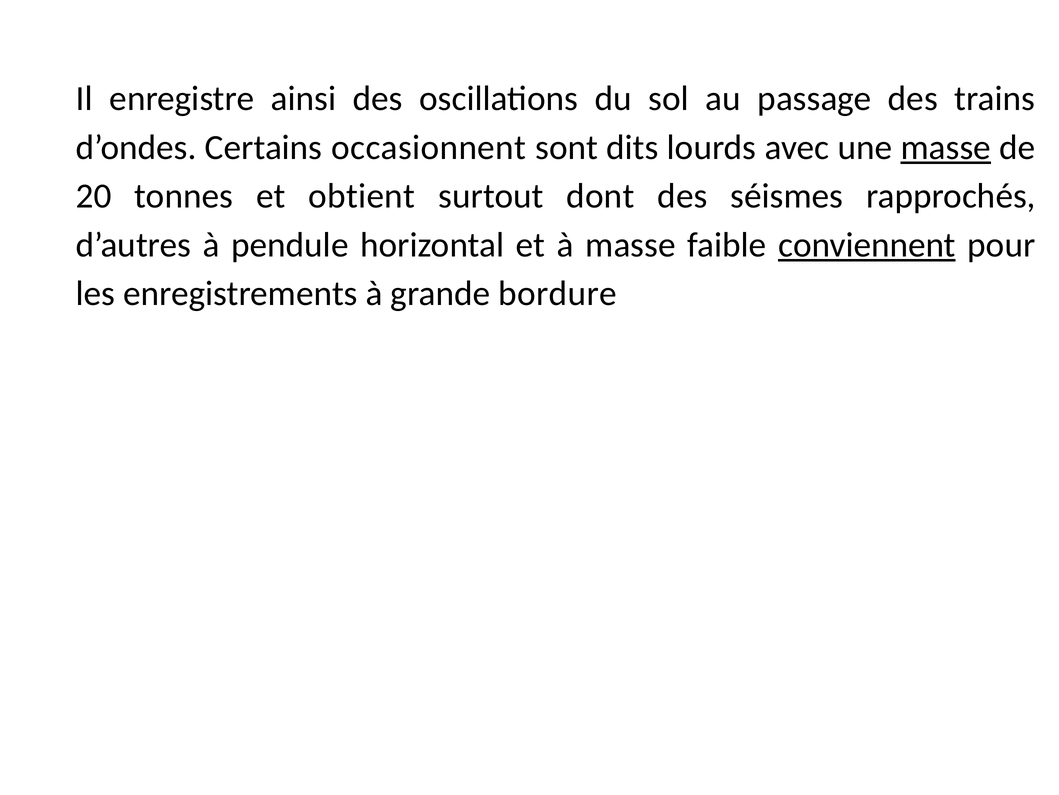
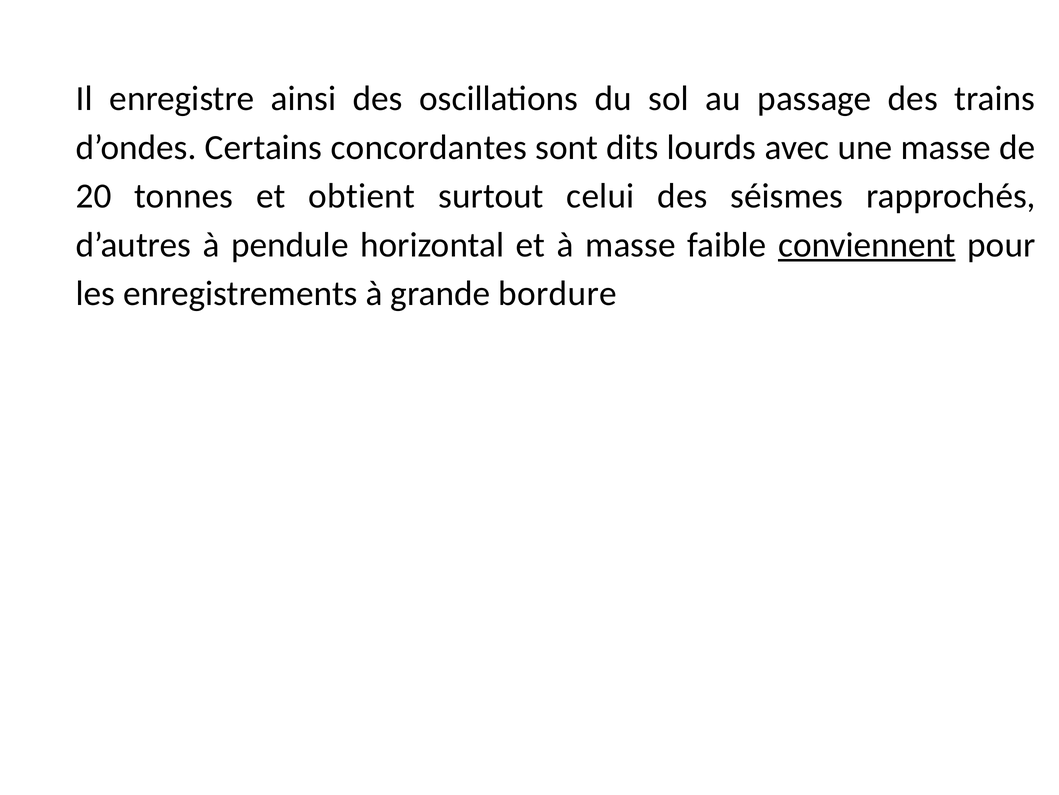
occasionnent: occasionnent -> concordantes (429, 147)
masse underline: present -> none (946, 147)
dont: dont -> celui (600, 196)
